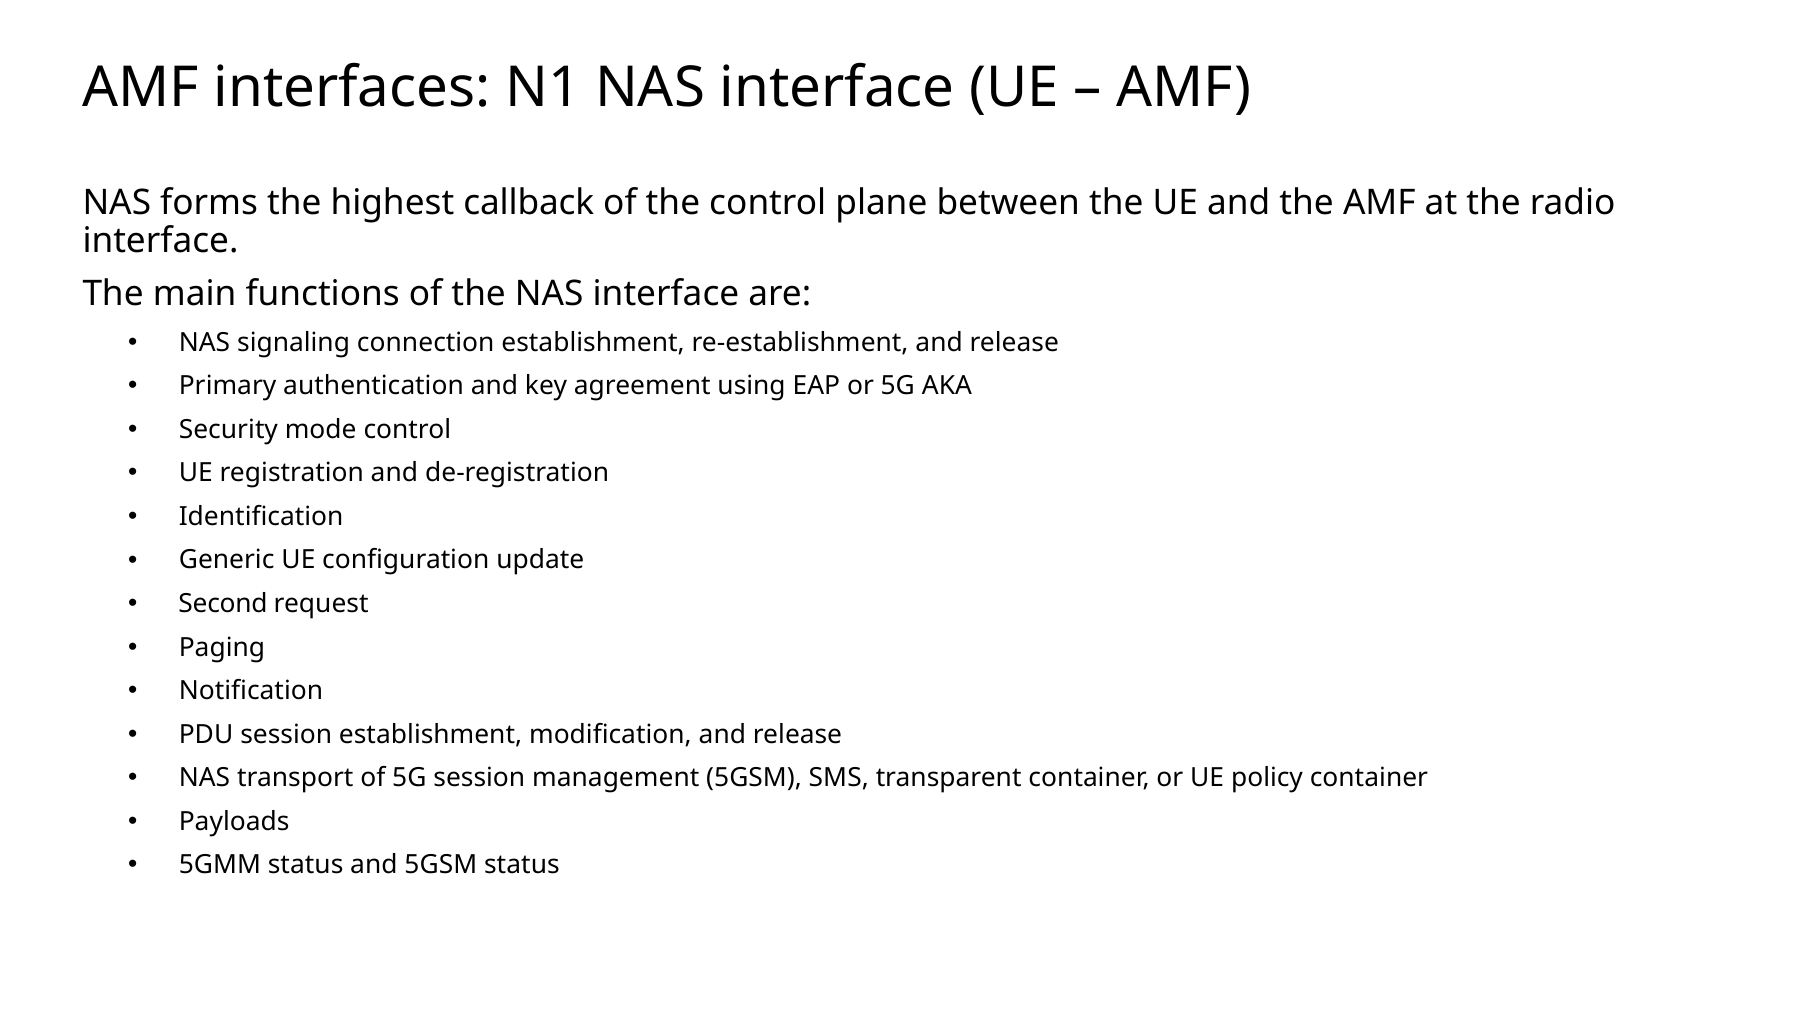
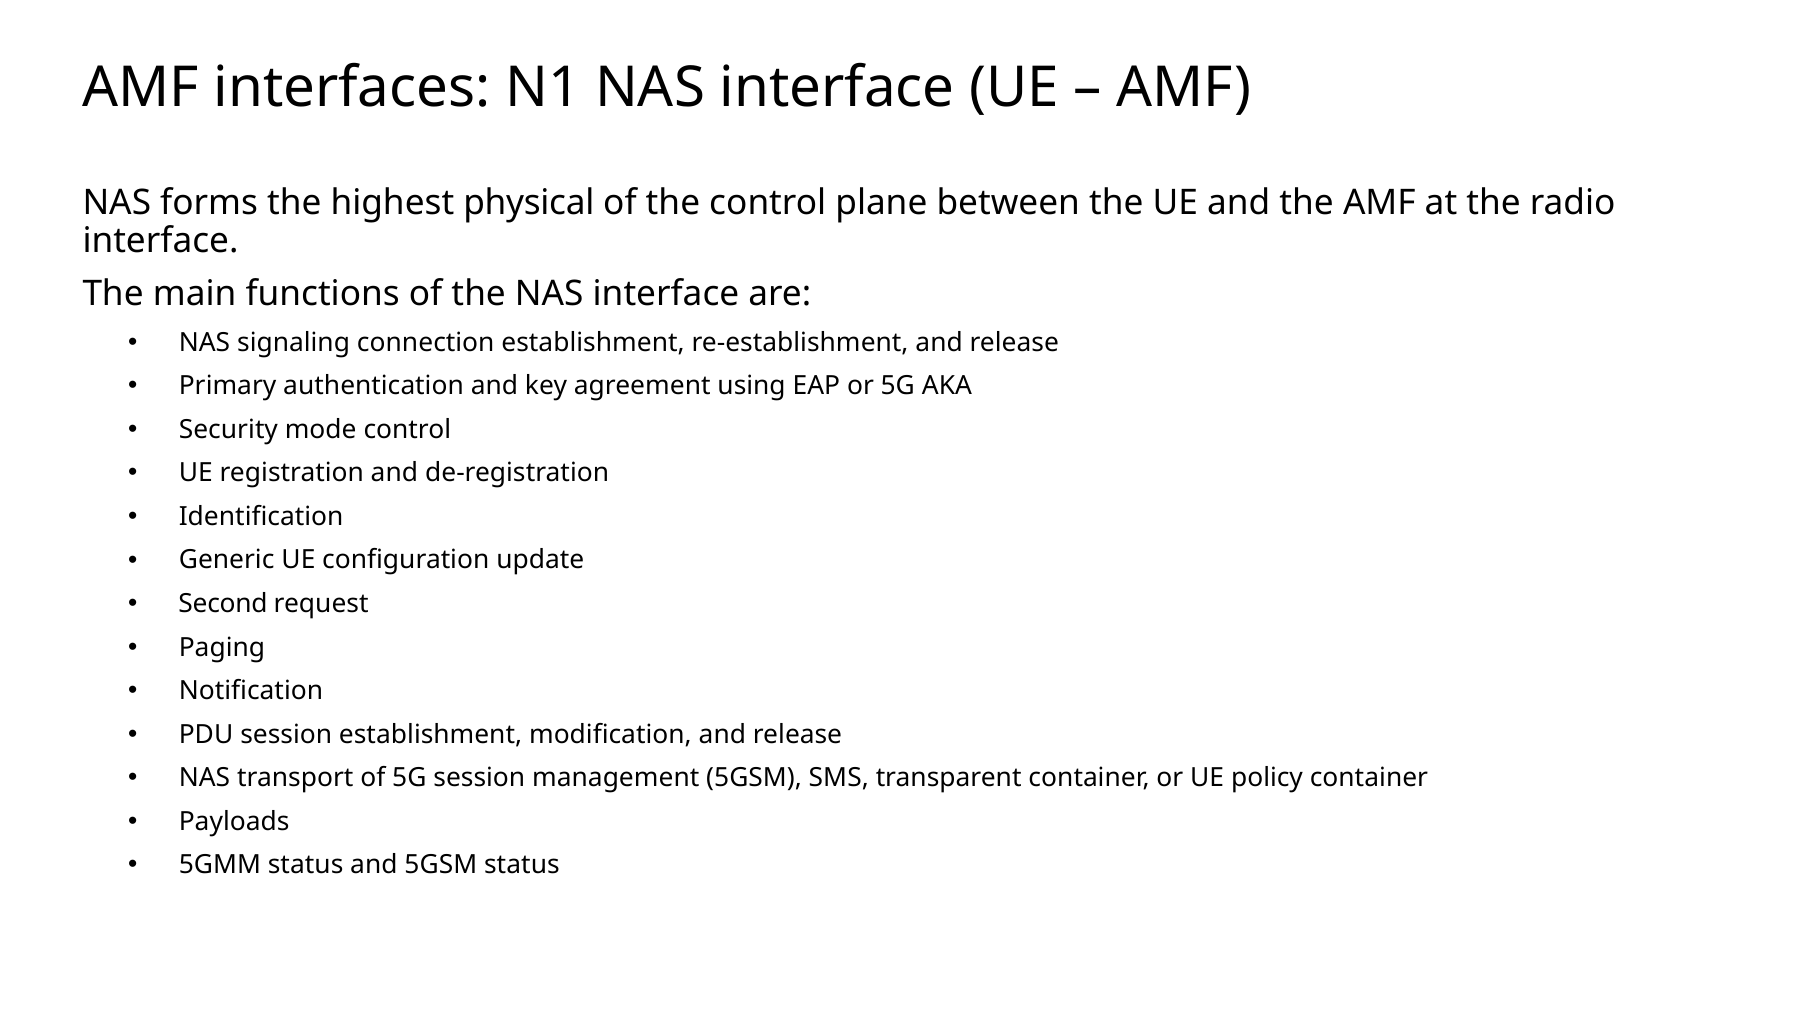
callback: callback -> physical (529, 203)
